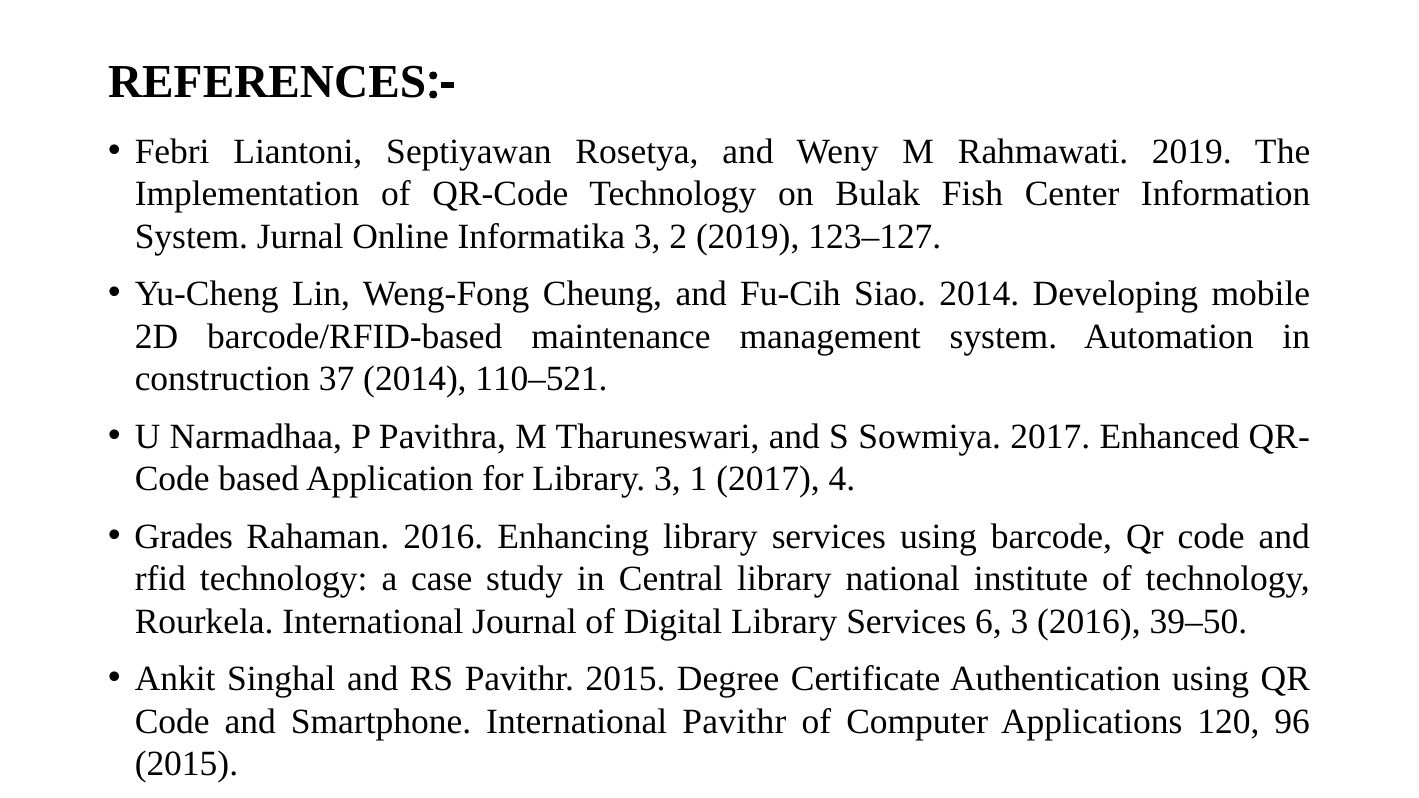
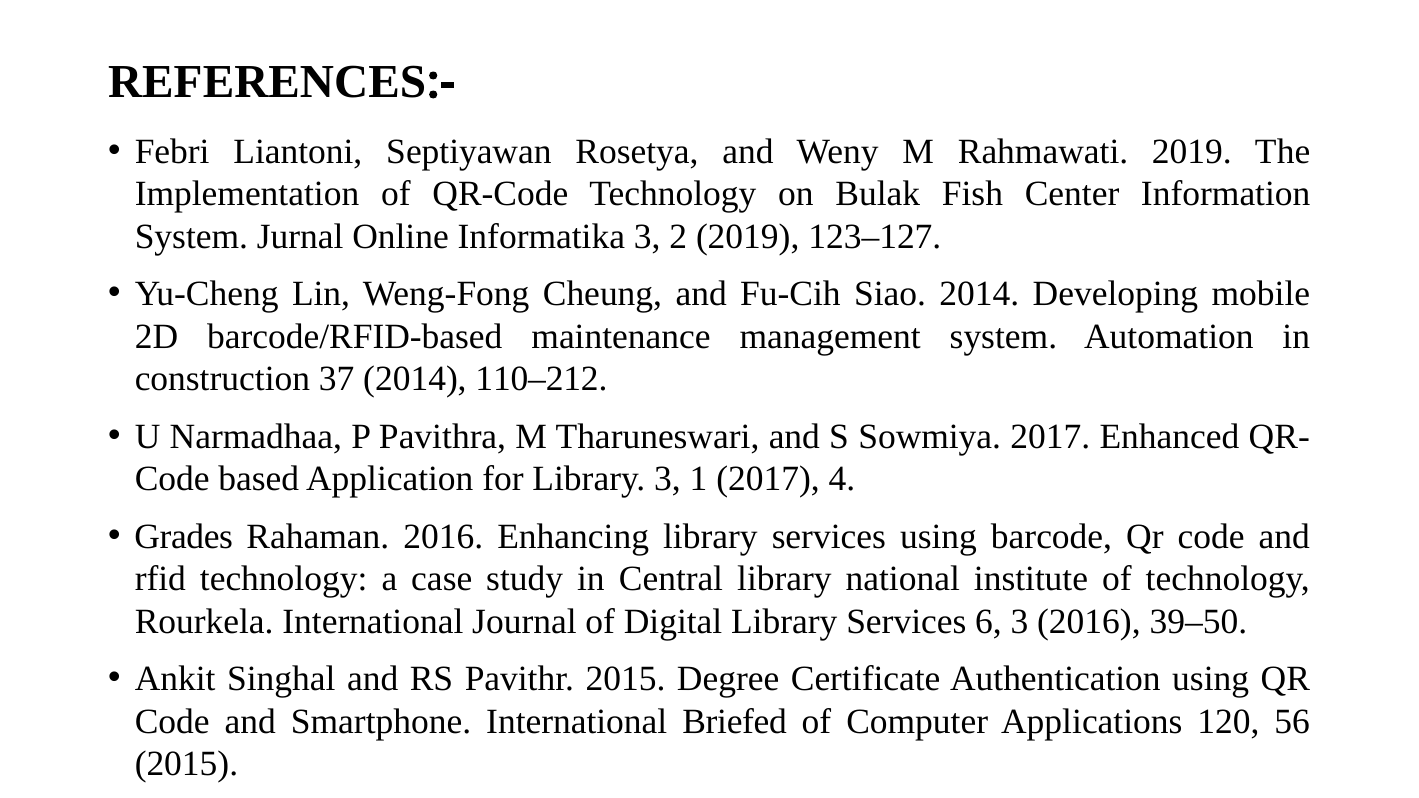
110–521: 110–521 -> 110–212 (541, 379)
International Pavithr: Pavithr -> Briefed (735, 722)
96: 96 -> 56 (1292, 722)
